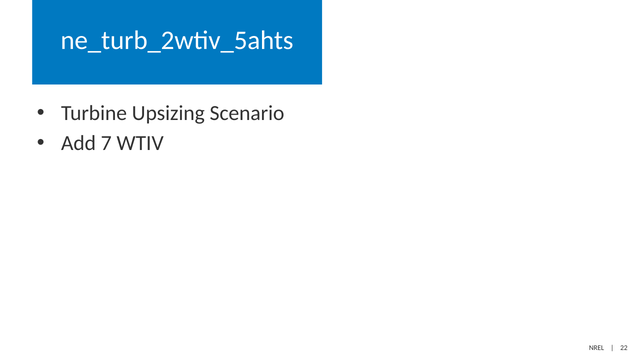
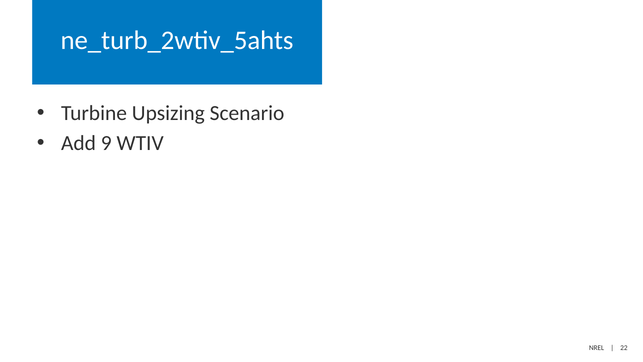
7: 7 -> 9 (106, 143)
